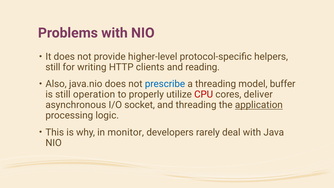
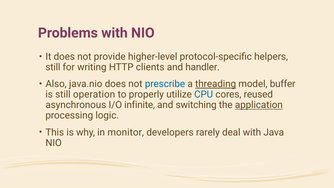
reading: reading -> handler (203, 67)
threading underline: none -> present (216, 84)
CPU colour: red -> blue (204, 94)
deliver: deliver -> reused (258, 94)
socket: socket -> infinite (140, 105)
and threading: threading -> switching (196, 105)
